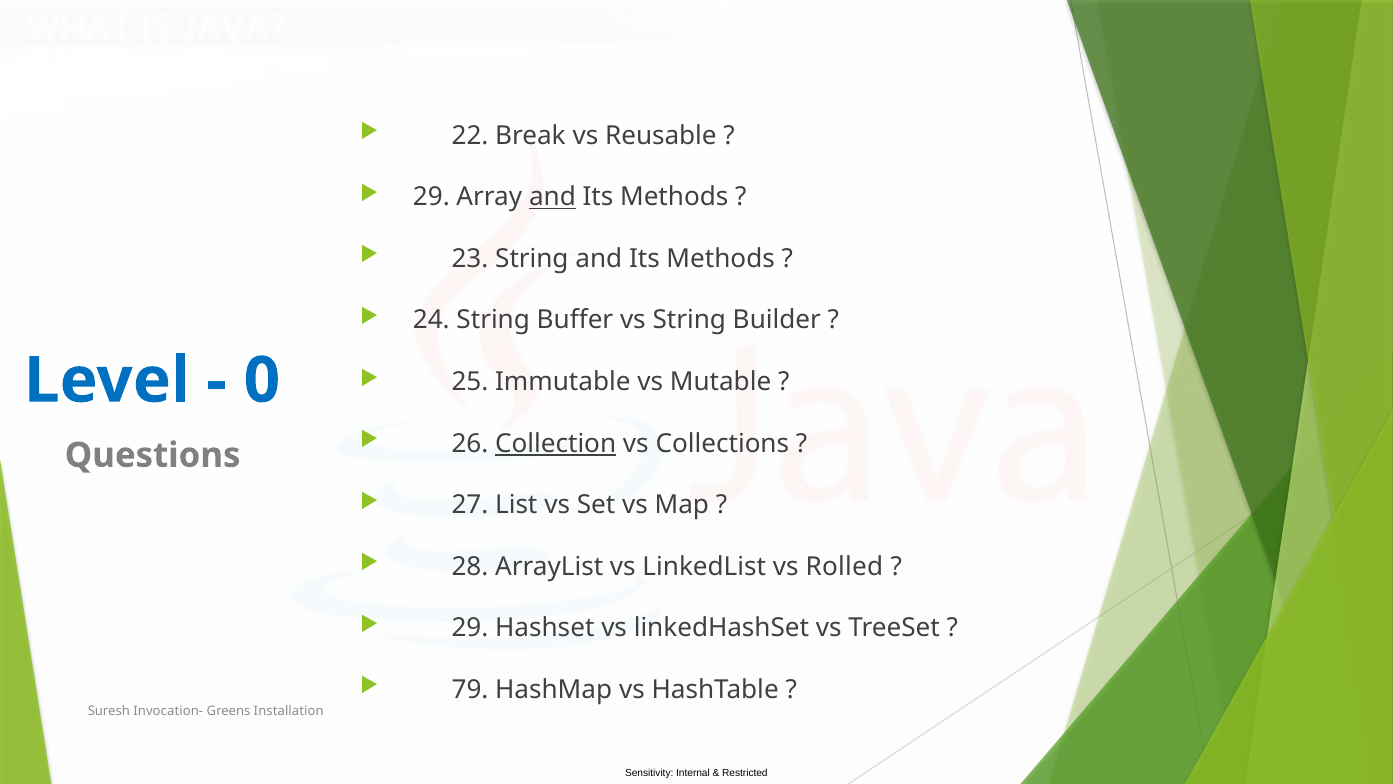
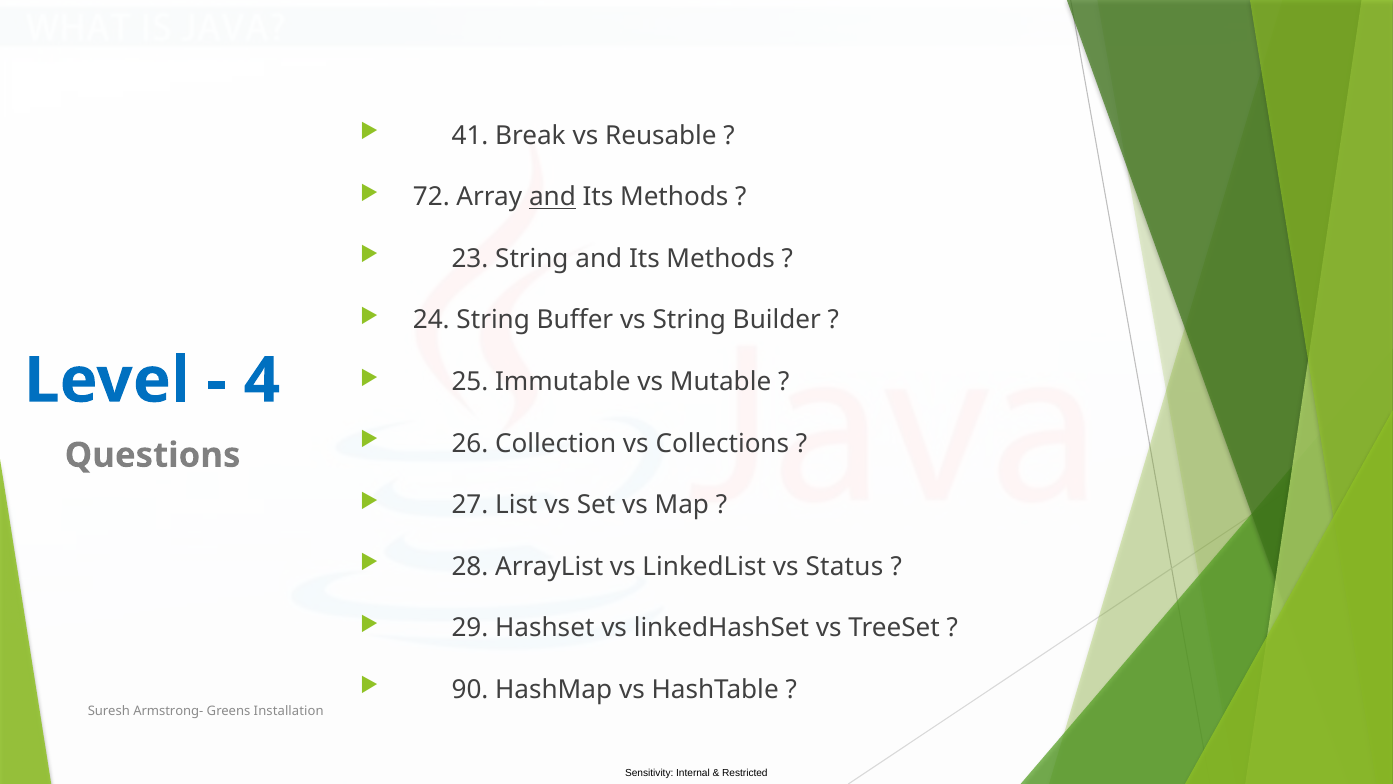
22: 22 -> 41 (470, 136)
29: 29 -> 72 (431, 197)
0: 0 -> 4 (262, 380)
Collection underline: present -> none (556, 443)
Rolled: Rolled -> Status (844, 566)
79: 79 -> 90 (470, 689)
Invocation-: Invocation- -> Armstrong- (168, 711)
